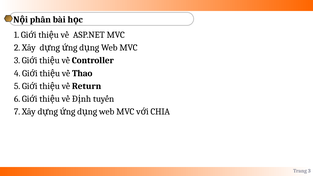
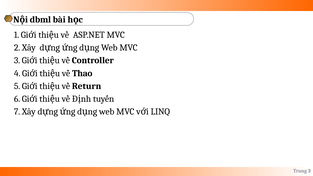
phân: phân -> dbml (40, 20)
CHIA: CHIA -> LINQ (160, 112)
